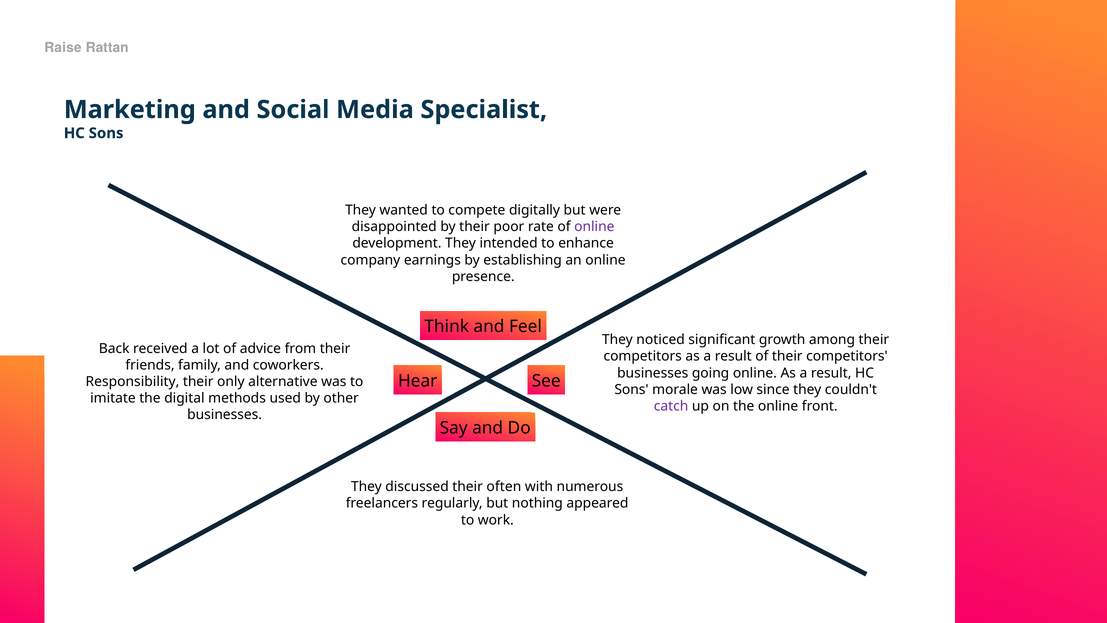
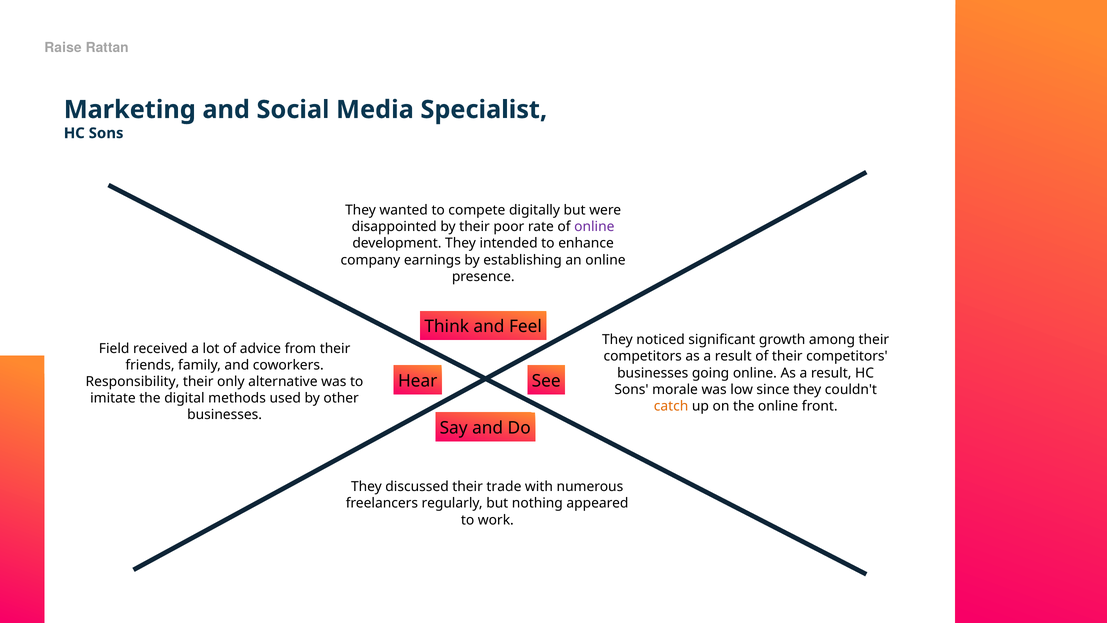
Back: Back -> Field (114, 348)
catch colour: purple -> orange (671, 406)
often: often -> trade (504, 486)
